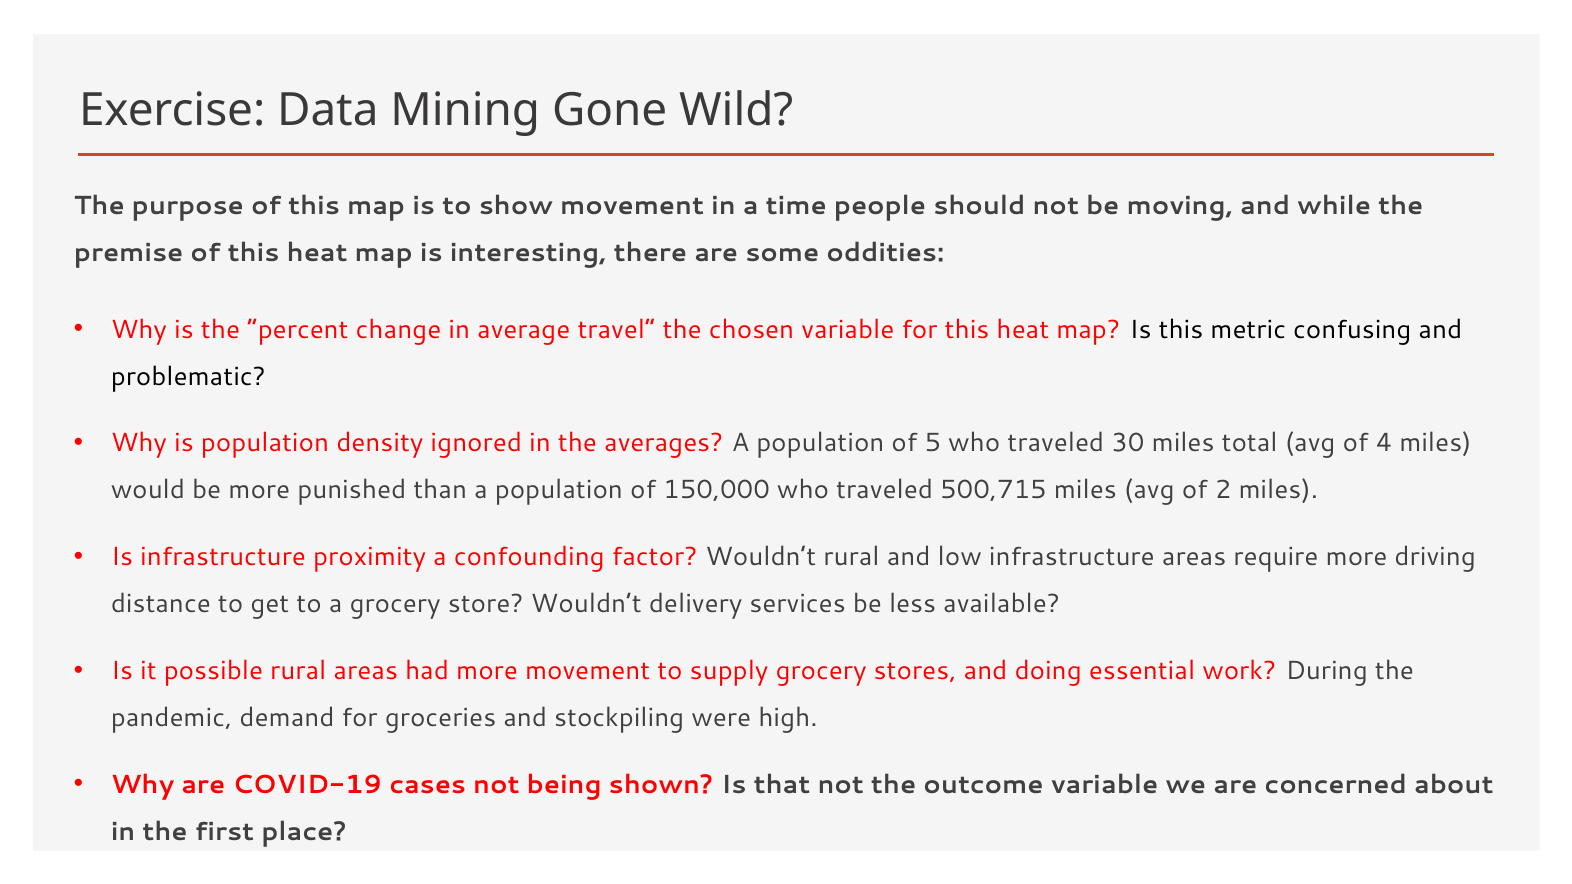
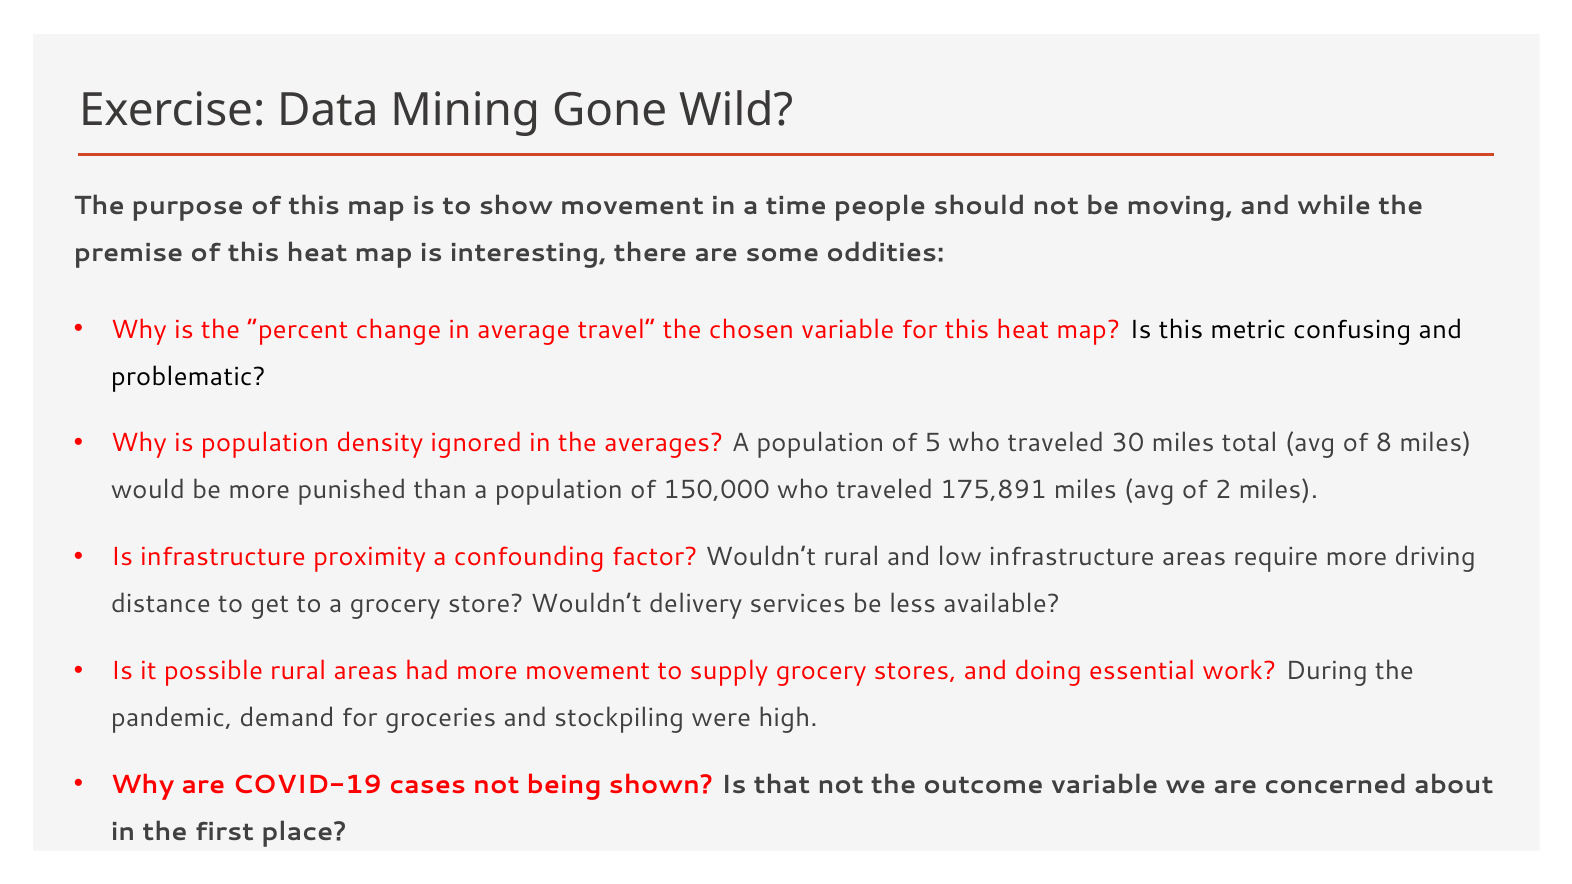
4: 4 -> 8 (1384, 443)
500,715: 500,715 -> 175,891 (993, 490)
